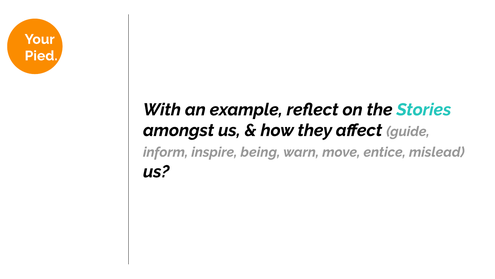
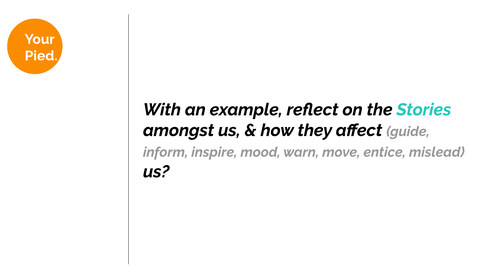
being: being -> mood (260, 152)
